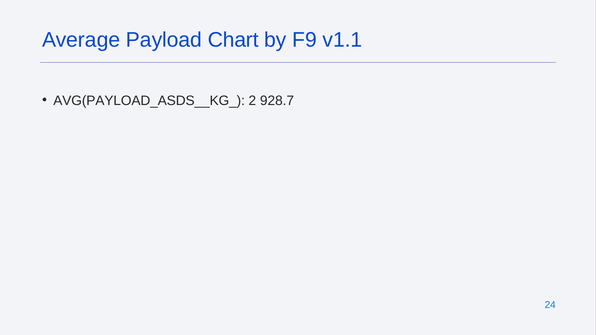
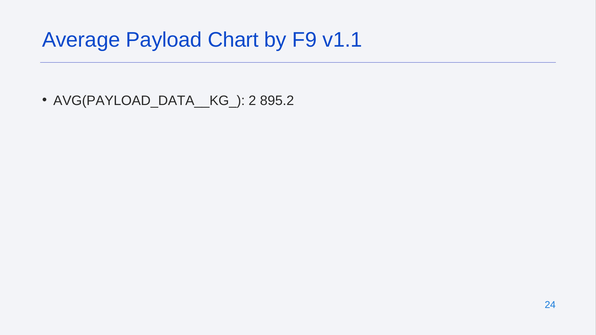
AVG(PAYLOAD_ASDS__KG_: AVG(PAYLOAD_ASDS__KG_ -> AVG(PAYLOAD_DATA__KG_ (149, 101)
928.7: 928.7 -> 895.2 (277, 101)
